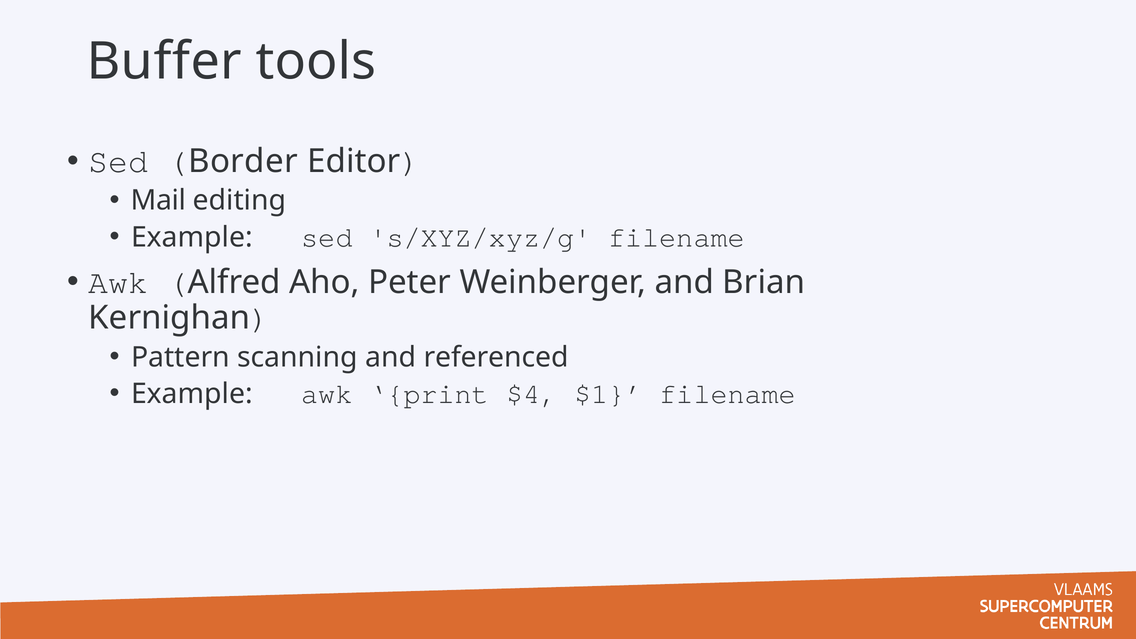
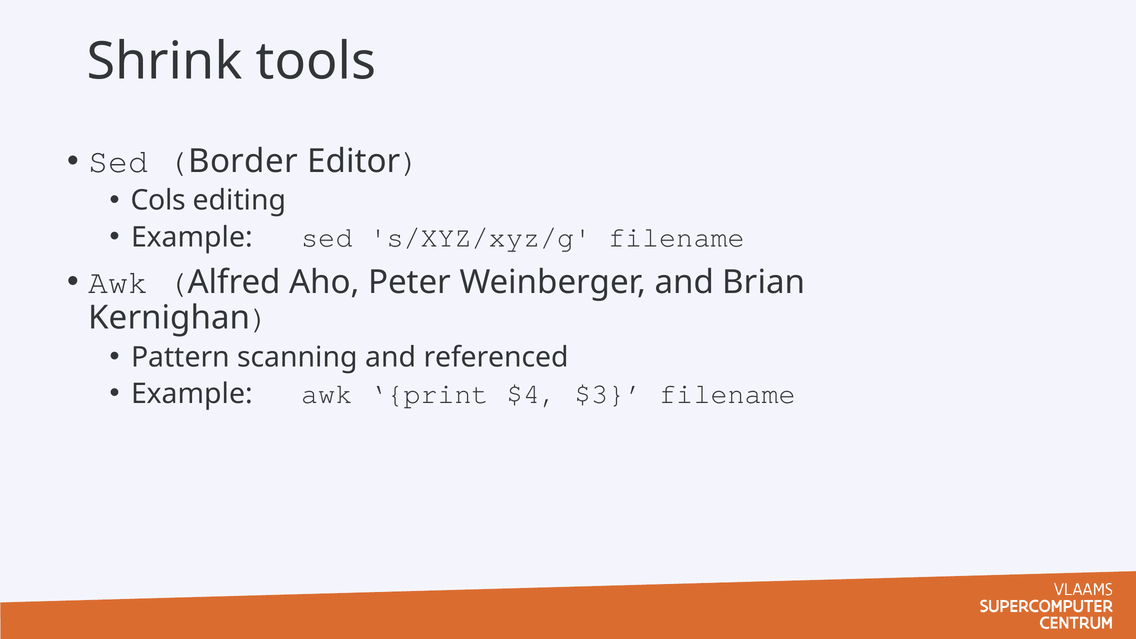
Buffer: Buffer -> Shrink (165, 61)
Mail: Mail -> Cols (158, 201)
$1: $1 -> $3 (608, 394)
